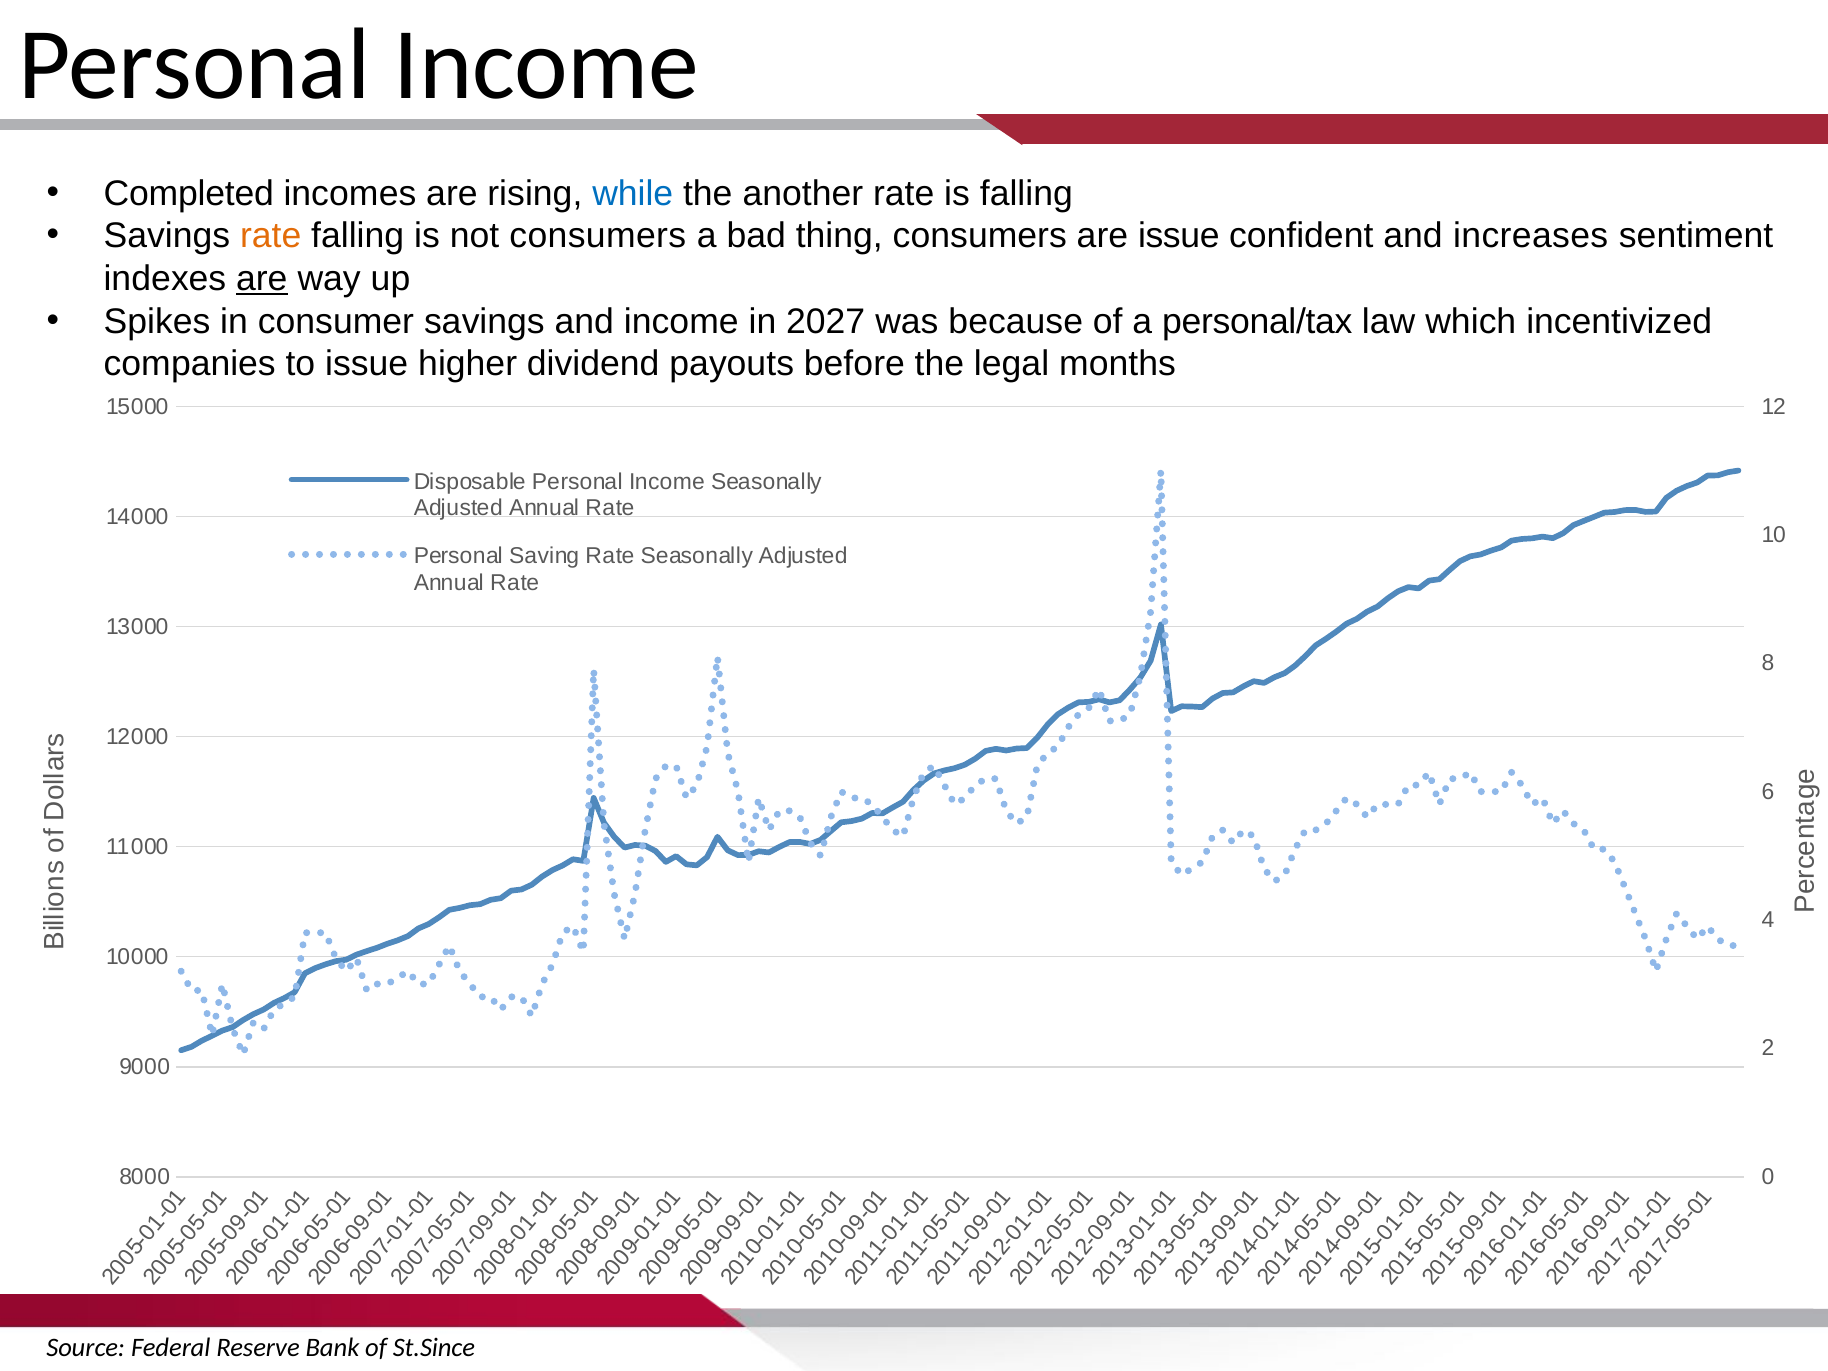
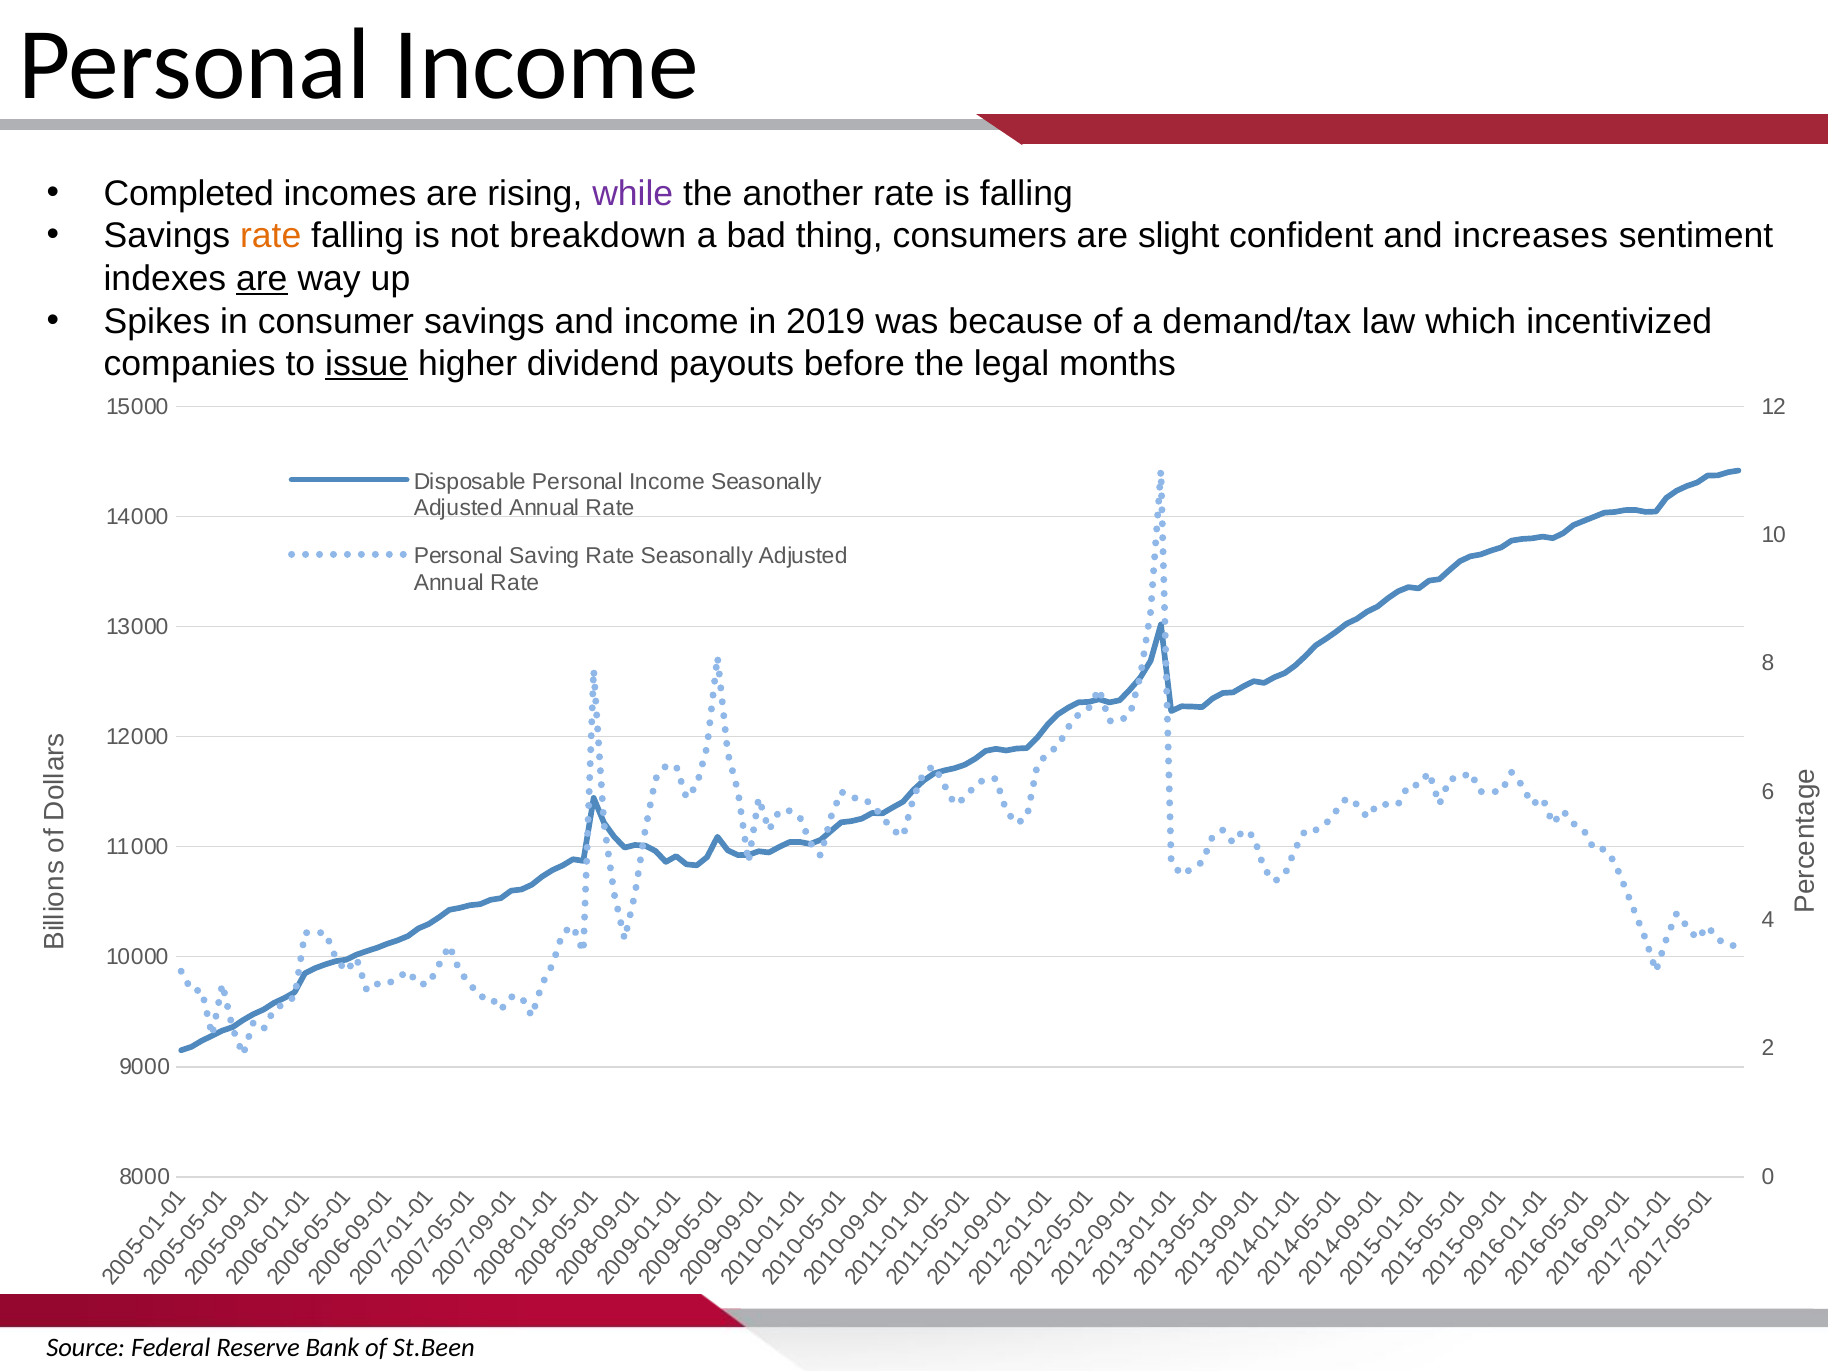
while colour: blue -> purple (633, 193)
not consumers: consumers -> breakdown (598, 236)
are issue: issue -> slight (1179, 236)
2027: 2027 -> 2019 (826, 321)
personal/tax: personal/tax -> demand/tax (1257, 321)
issue underline: none -> present (367, 364)
St.Since: St.Since -> St.Been (434, 1348)
